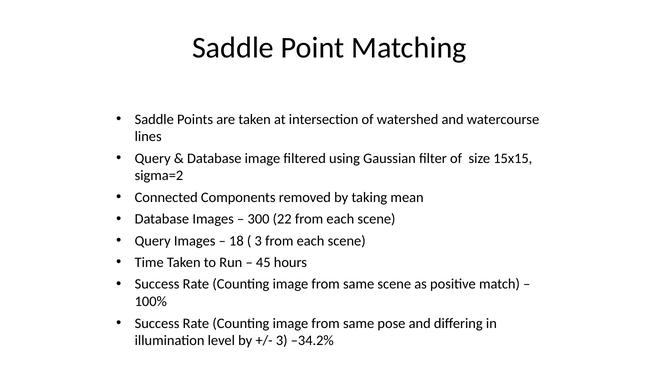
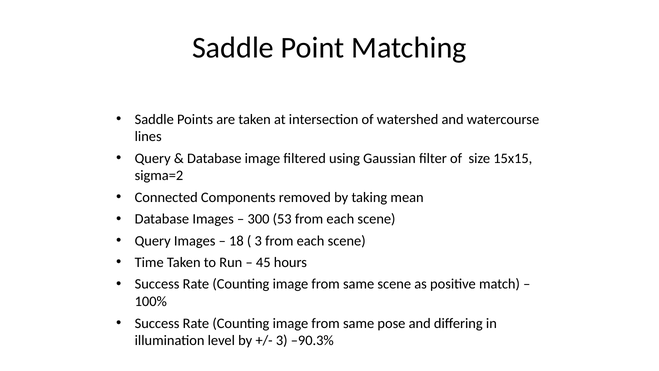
22: 22 -> 53 (282, 219)
–34.2%: –34.2% -> –90.3% (312, 340)
